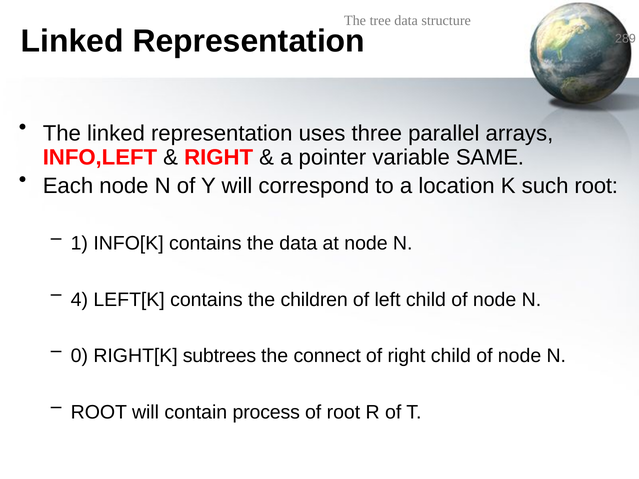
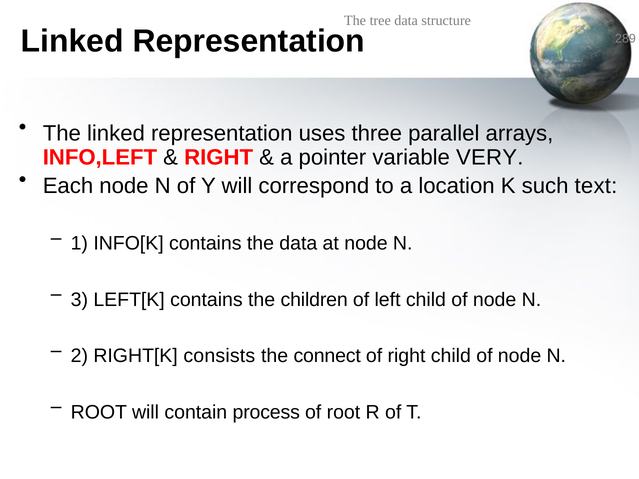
SAME: SAME -> VERY (490, 158)
such root: root -> text (596, 186)
4: 4 -> 3 (79, 300)
0: 0 -> 2 (79, 356)
subtrees: subtrees -> consists (219, 356)
